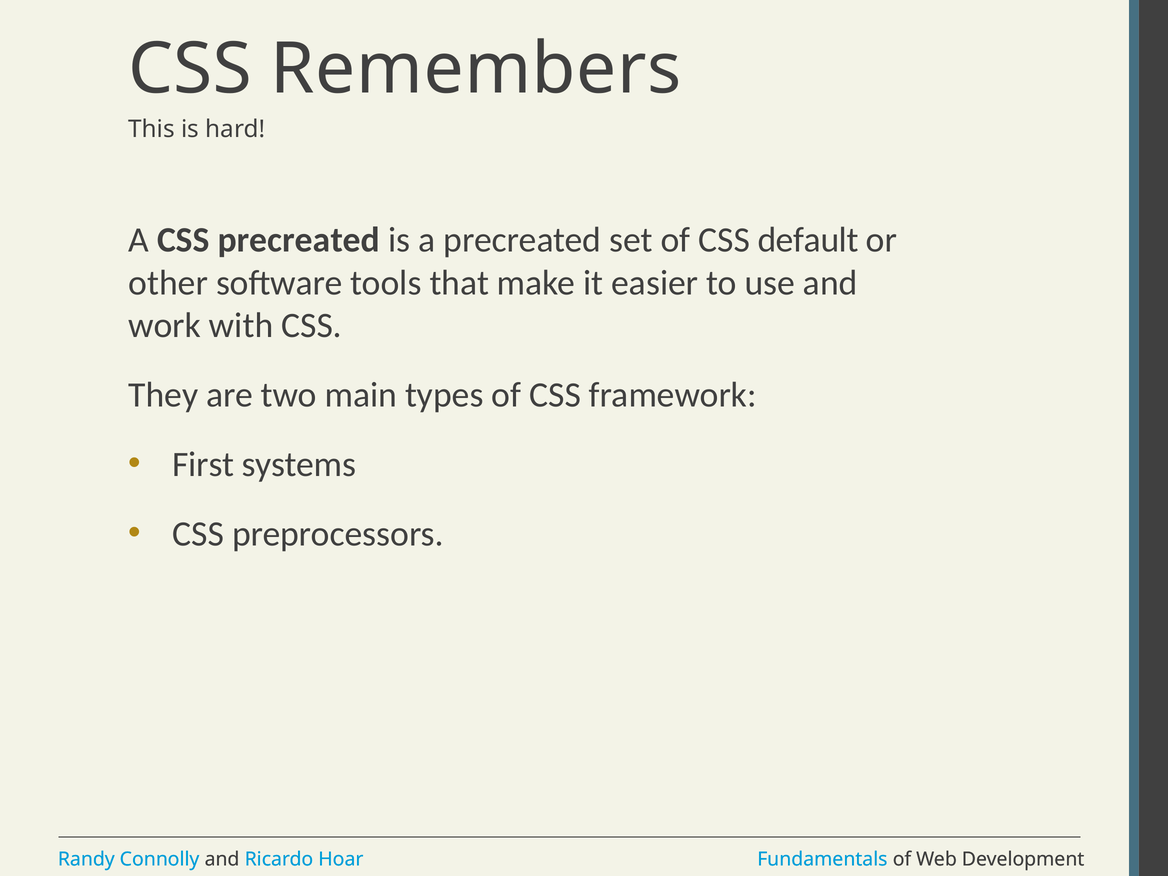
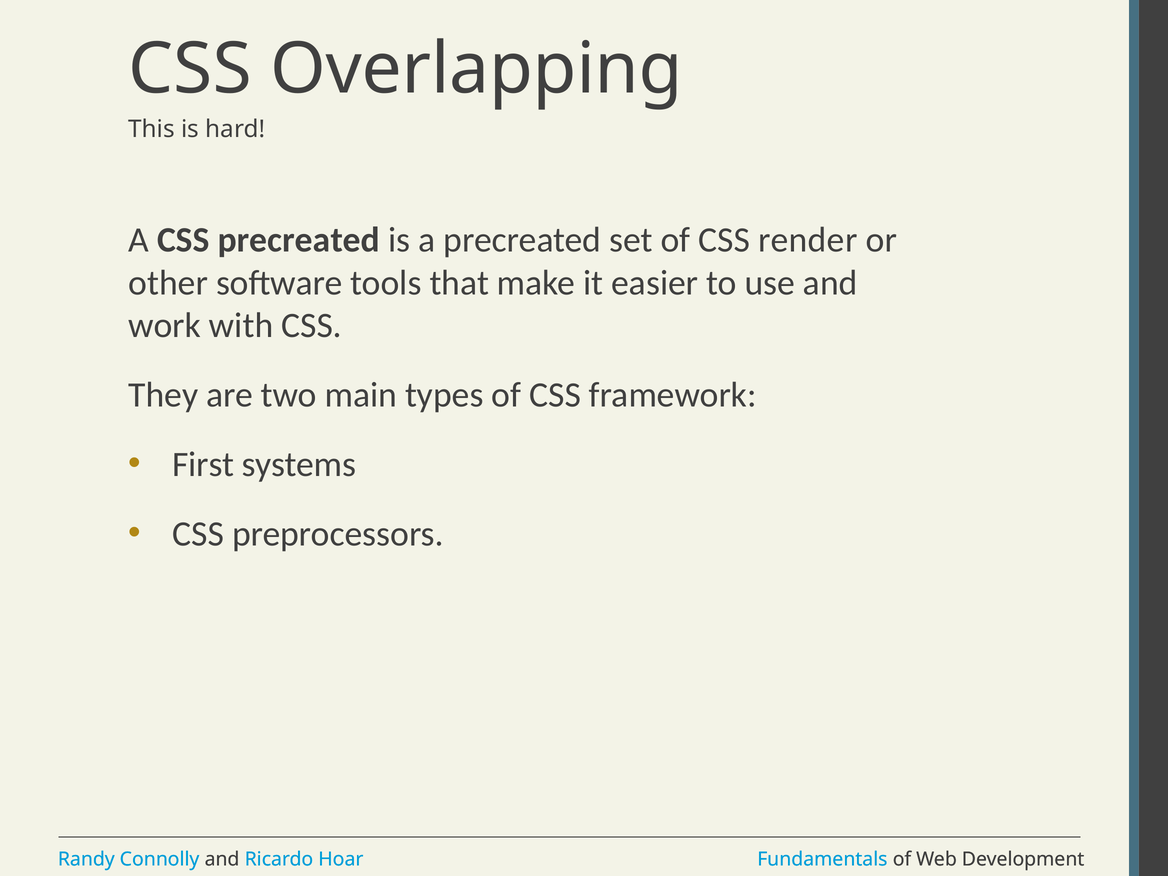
Remembers: Remembers -> Overlapping (476, 69)
default: default -> render (808, 240)
